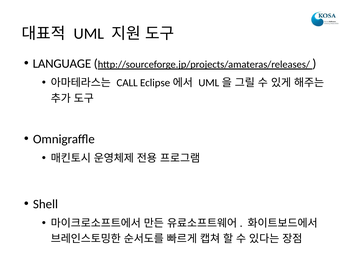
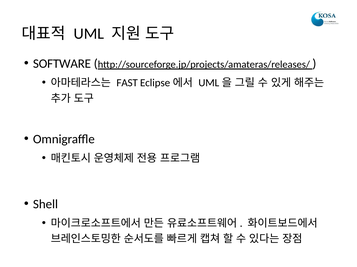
LANGUAGE: LANGUAGE -> SOFTWARE (62, 64)
CALL: CALL -> FAST (127, 83)
